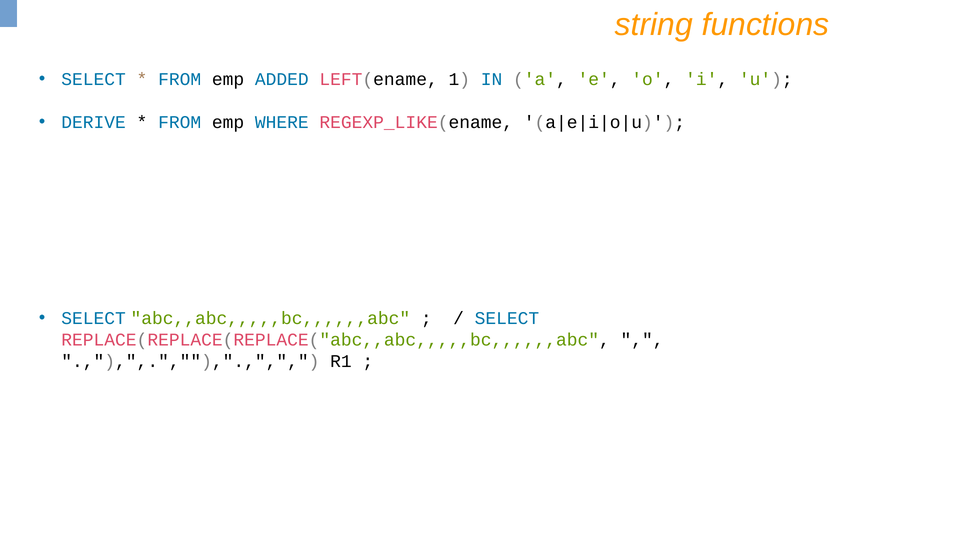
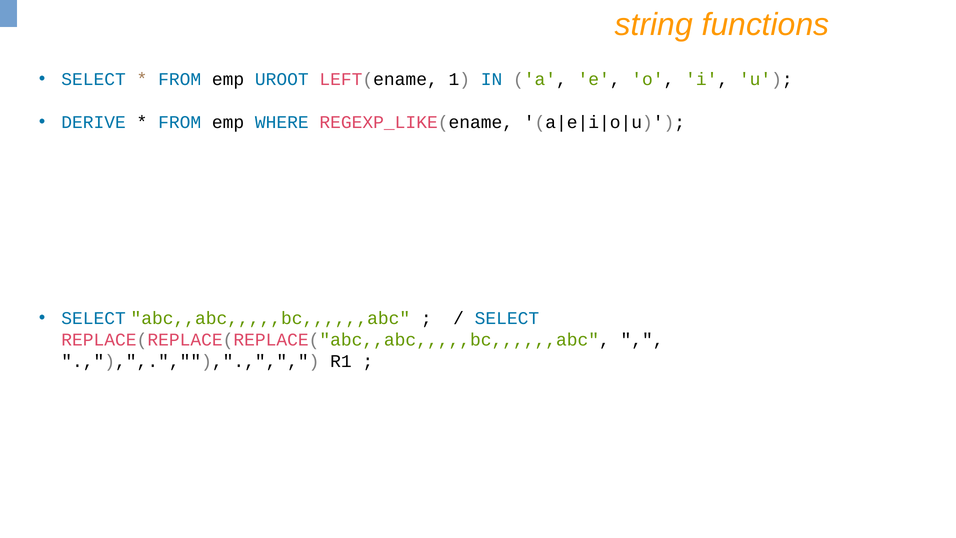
ADDED: ADDED -> UROOT (282, 79)
